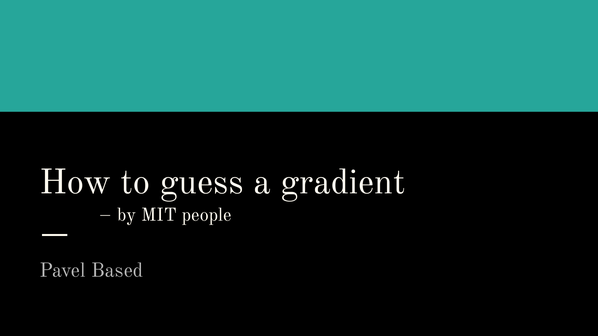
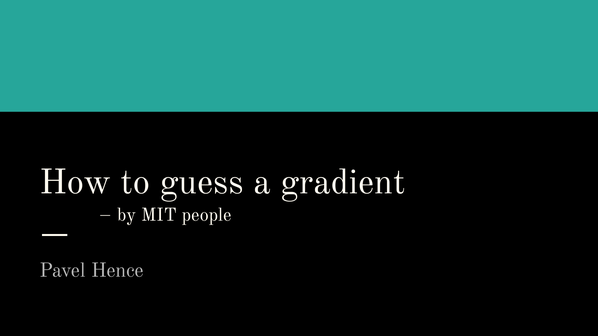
Based: Based -> Hence (117, 271)
